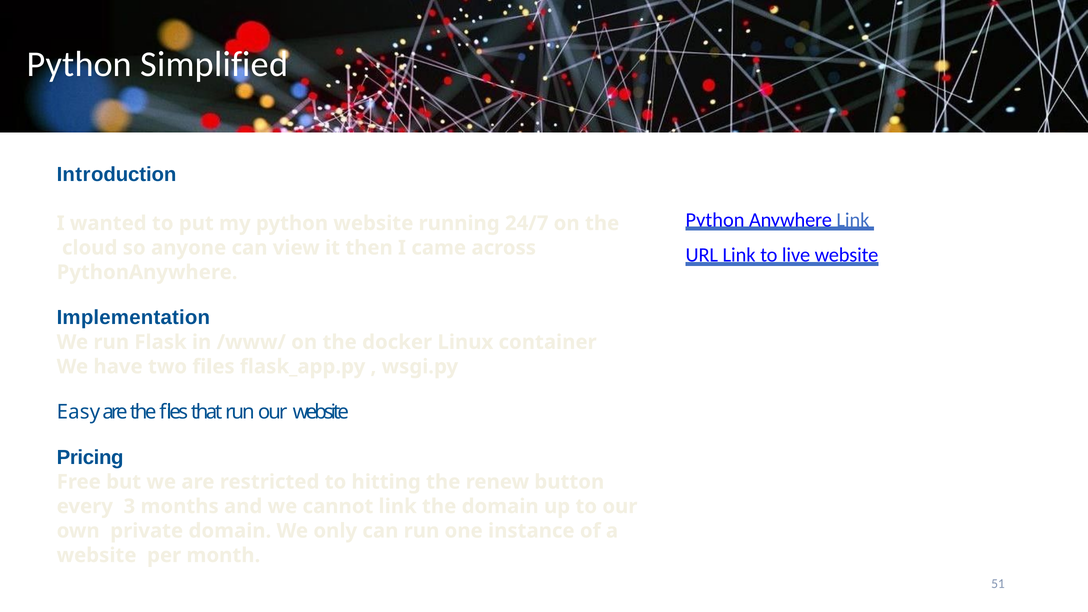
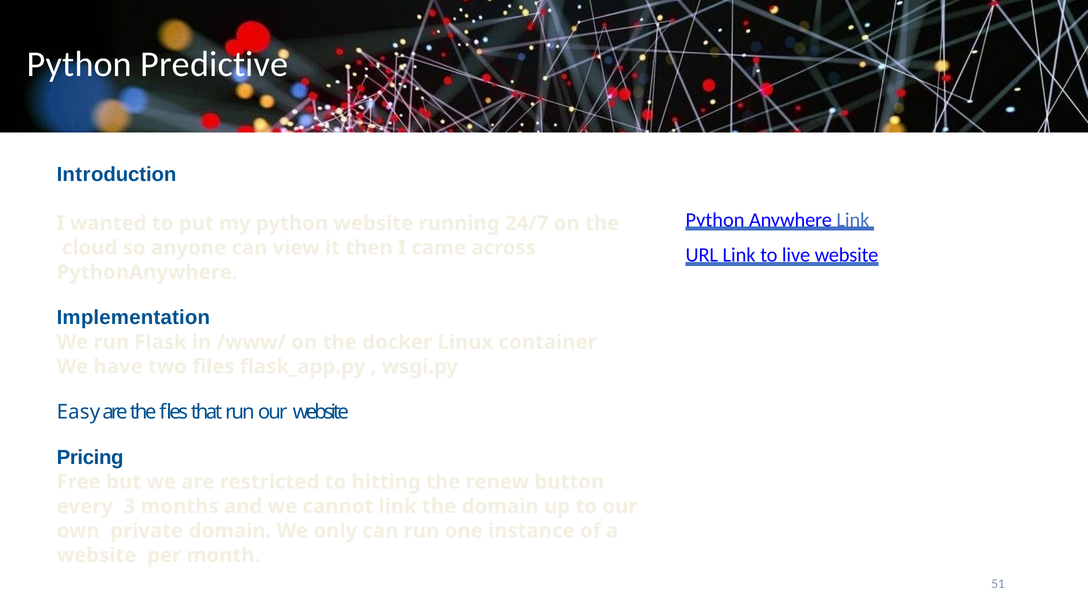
Simplified: Simplified -> Predictive (214, 64)
